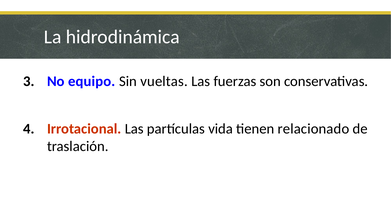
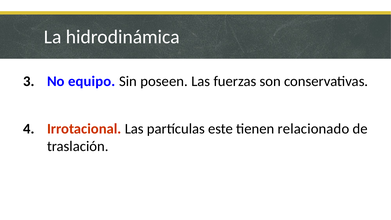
vueltas: vueltas -> poseen (164, 81)
vida: vida -> este (221, 129)
